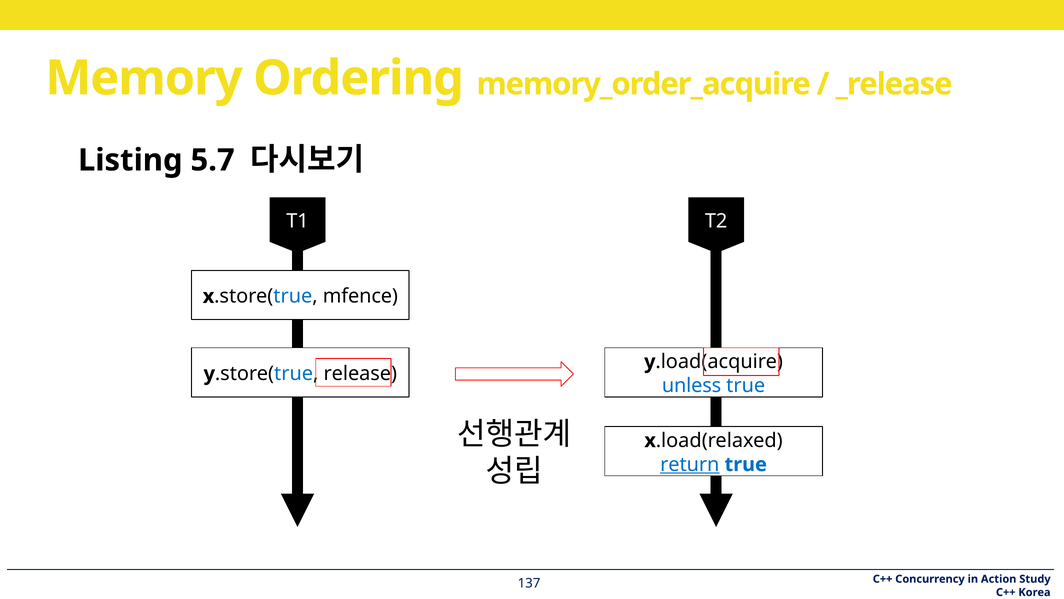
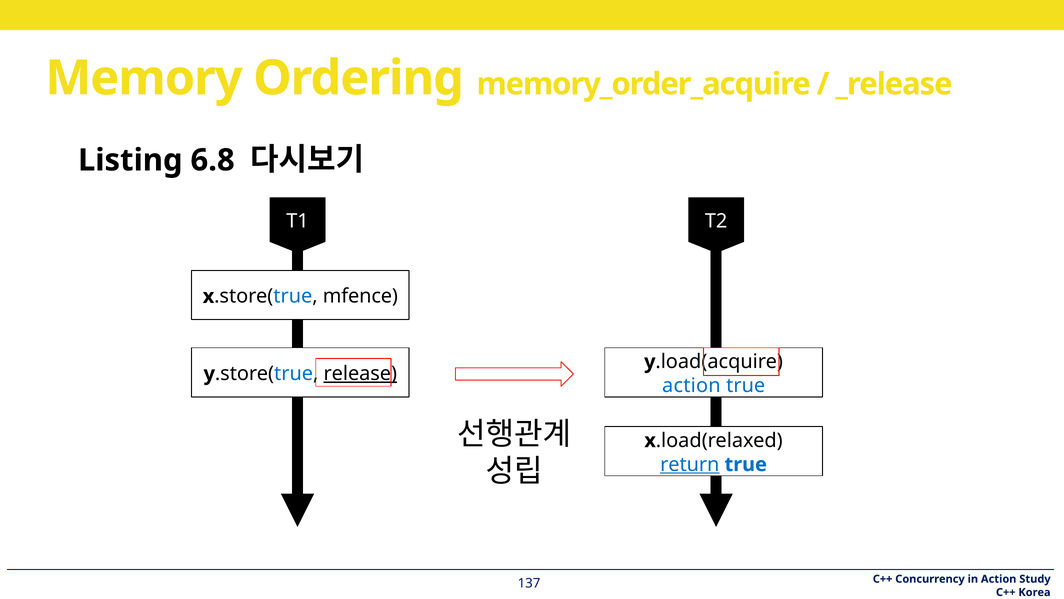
5.7: 5.7 -> 6.8 (213, 160)
release underline: none -> present (360, 373)
unless: unless -> action (691, 385)
